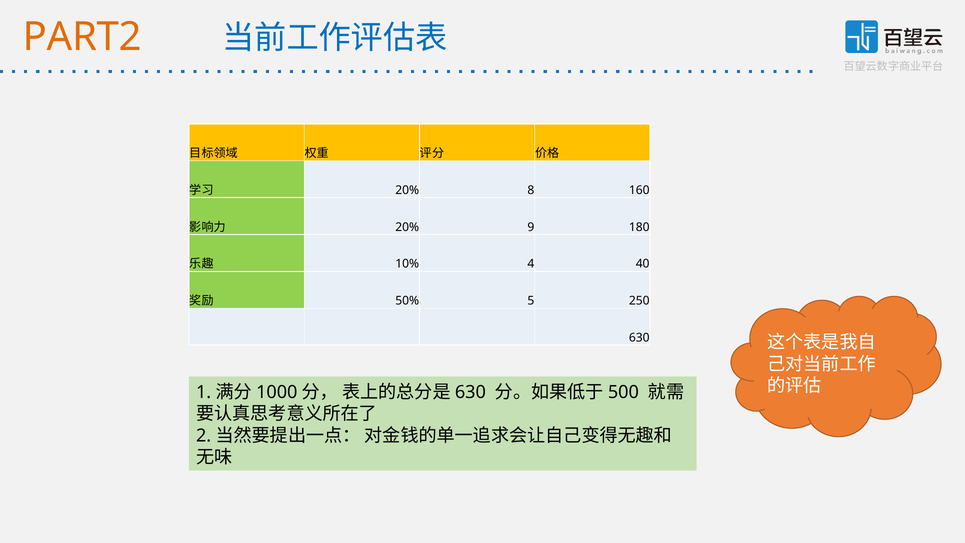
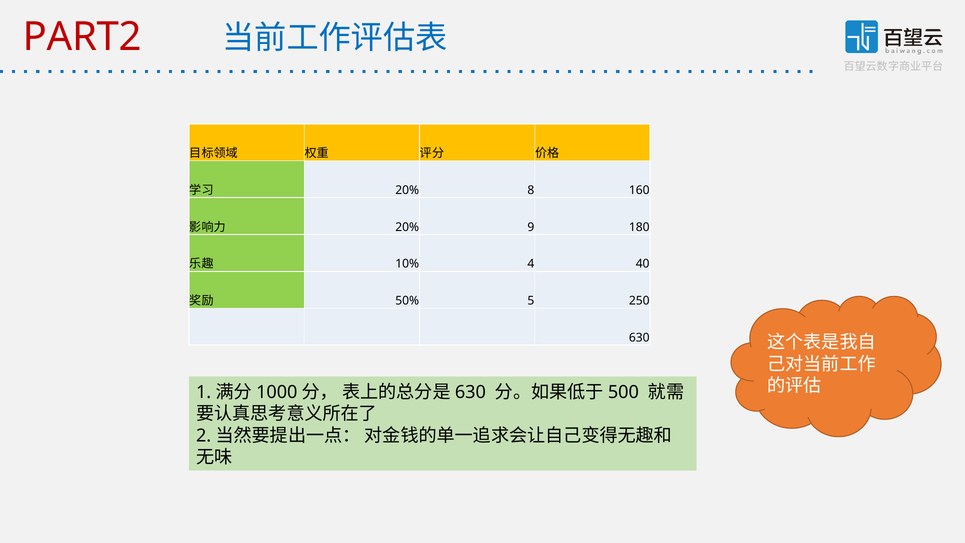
PART2 colour: orange -> red (82, 37)
